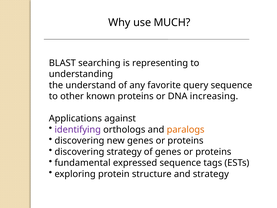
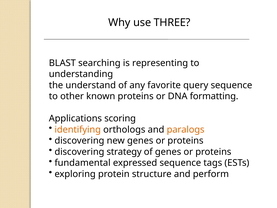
MUCH: MUCH -> THREE (172, 22)
increasing: increasing -> formatting (214, 96)
against: against -> scoring (120, 118)
identifying colour: purple -> orange (78, 129)
and strategy: strategy -> perform (211, 174)
